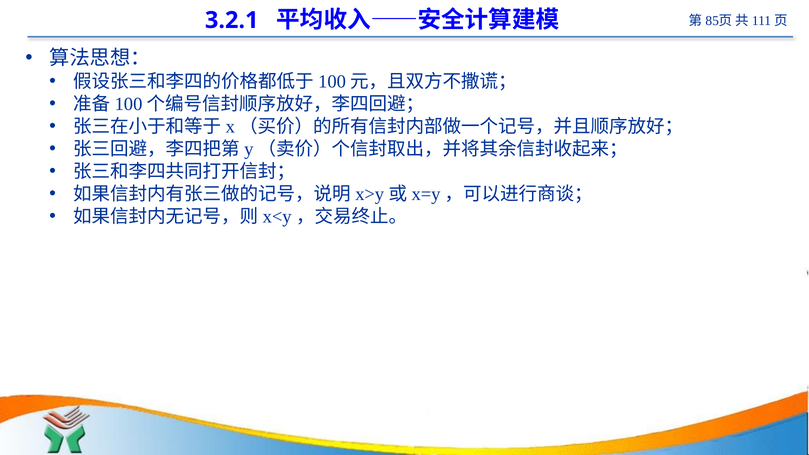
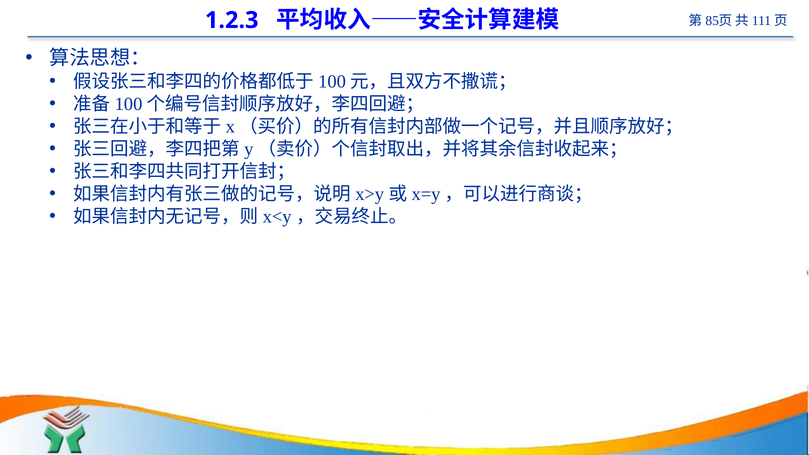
3.2.1: 3.2.1 -> 1.2.3 (232, 20)
